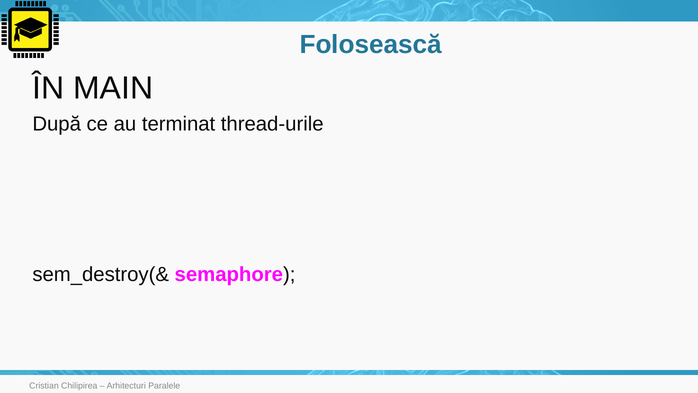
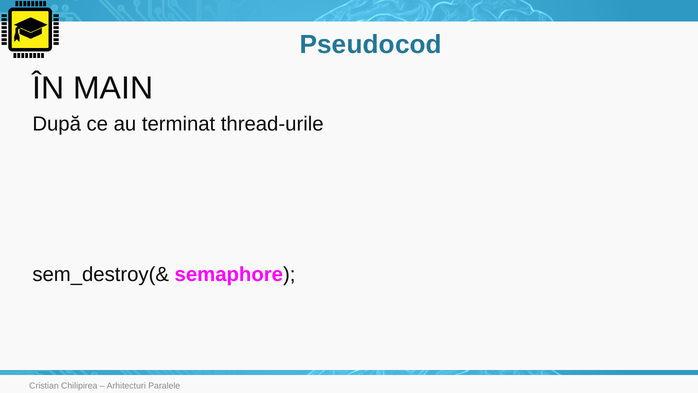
Folosească: Folosească -> Pseudocod (371, 44)
